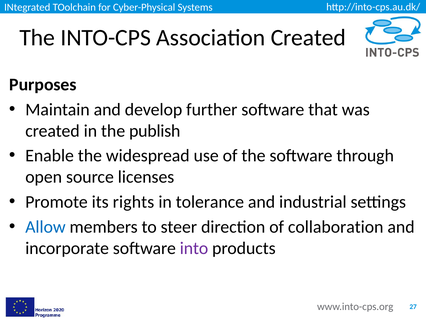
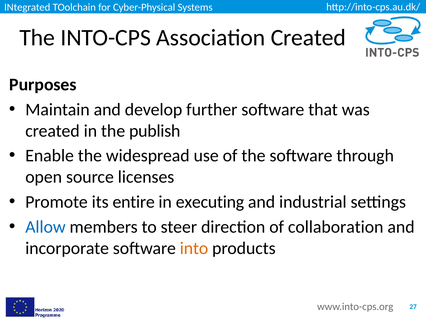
rights: rights -> entire (134, 202)
tolerance: tolerance -> executing (210, 202)
into colour: purple -> orange (194, 248)
